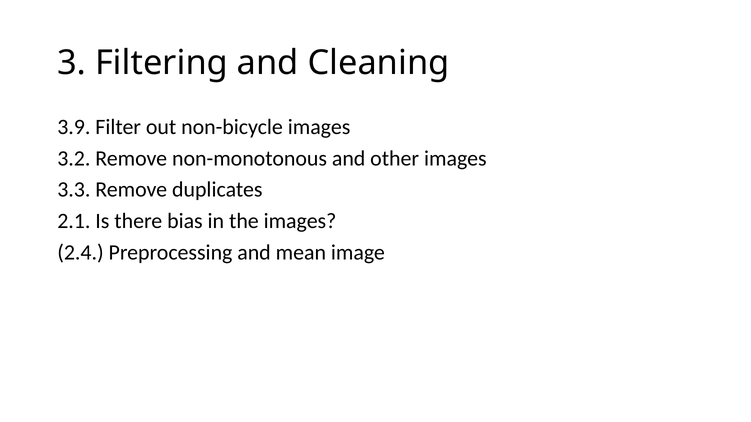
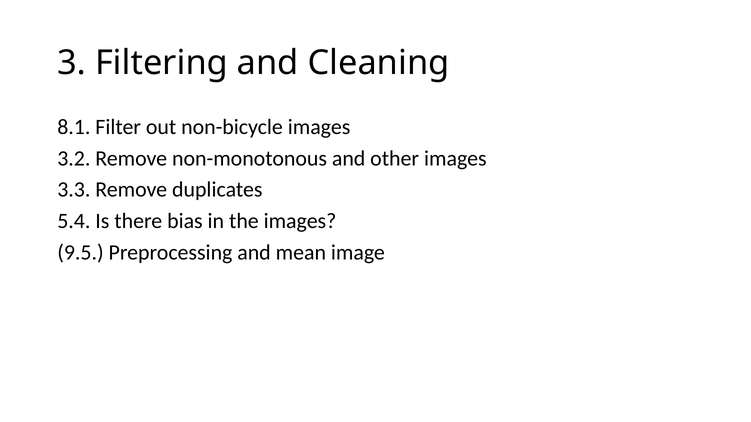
3.9: 3.9 -> 8.1 (74, 127)
2.1: 2.1 -> 5.4 (74, 221)
2.4: 2.4 -> 9.5 (80, 253)
